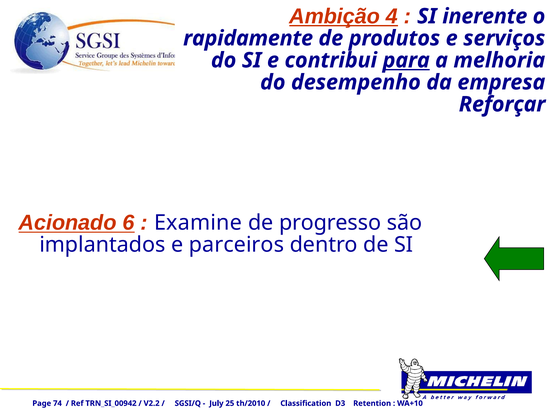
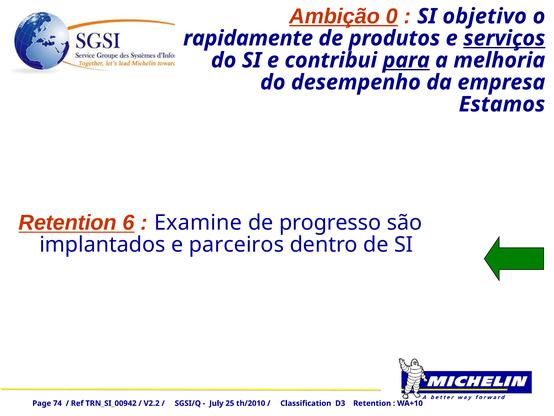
4: 4 -> 0 (392, 16)
inerente: inerente -> objetivo (485, 16)
serviços underline: none -> present (504, 38)
Reforçar: Reforçar -> Estamos (502, 104)
Acionado: Acionado -> Retention (68, 222)
